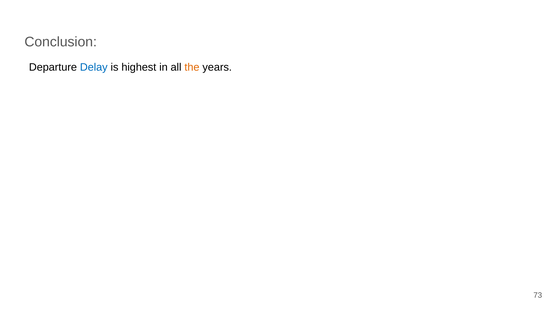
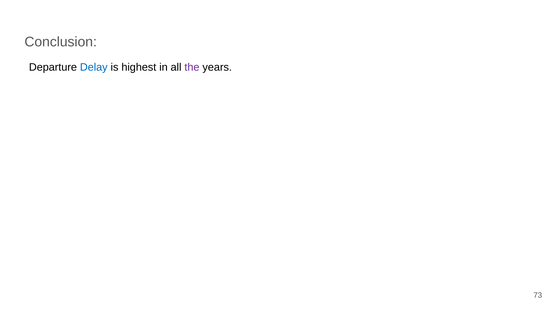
the colour: orange -> purple (192, 67)
